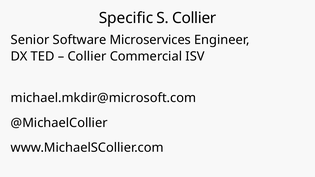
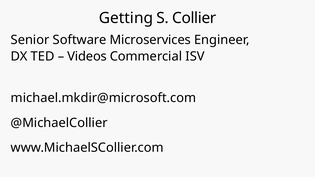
Specific: Specific -> Getting (126, 18)
Collier: Collier -> Videos (87, 56)
